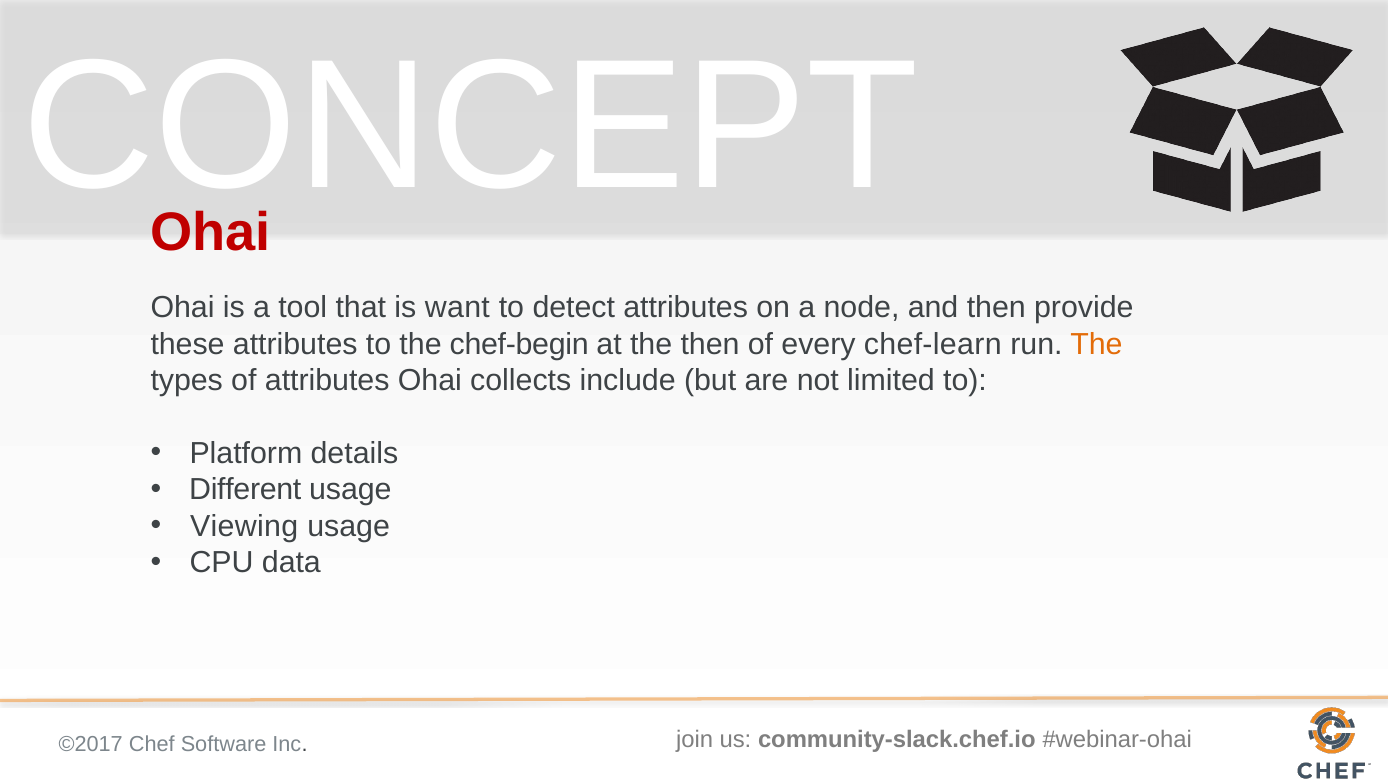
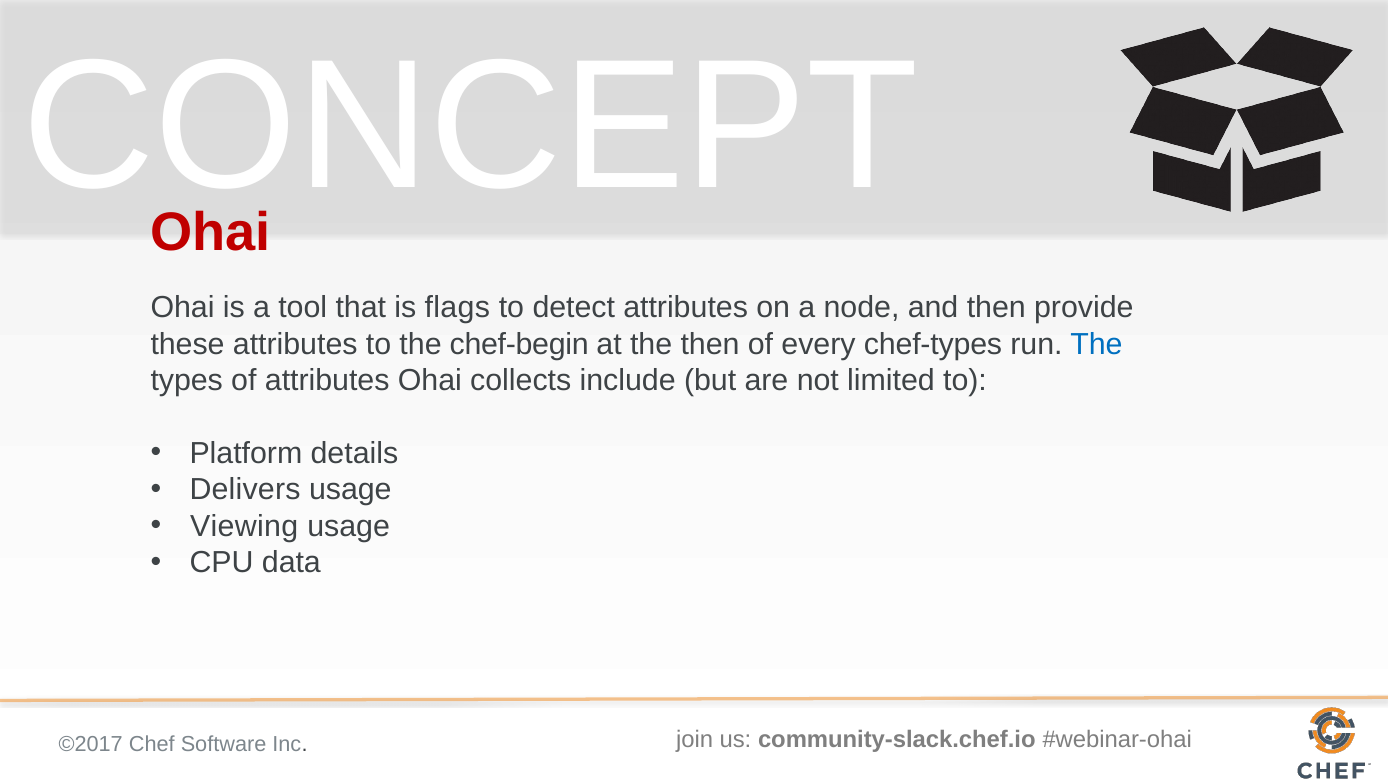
want: want -> flags (457, 308)
chef-learn: chef-learn -> chef-types (933, 344)
The colour: orange -> blue (1096, 344)
Different: Different -> Delivers (245, 490)
